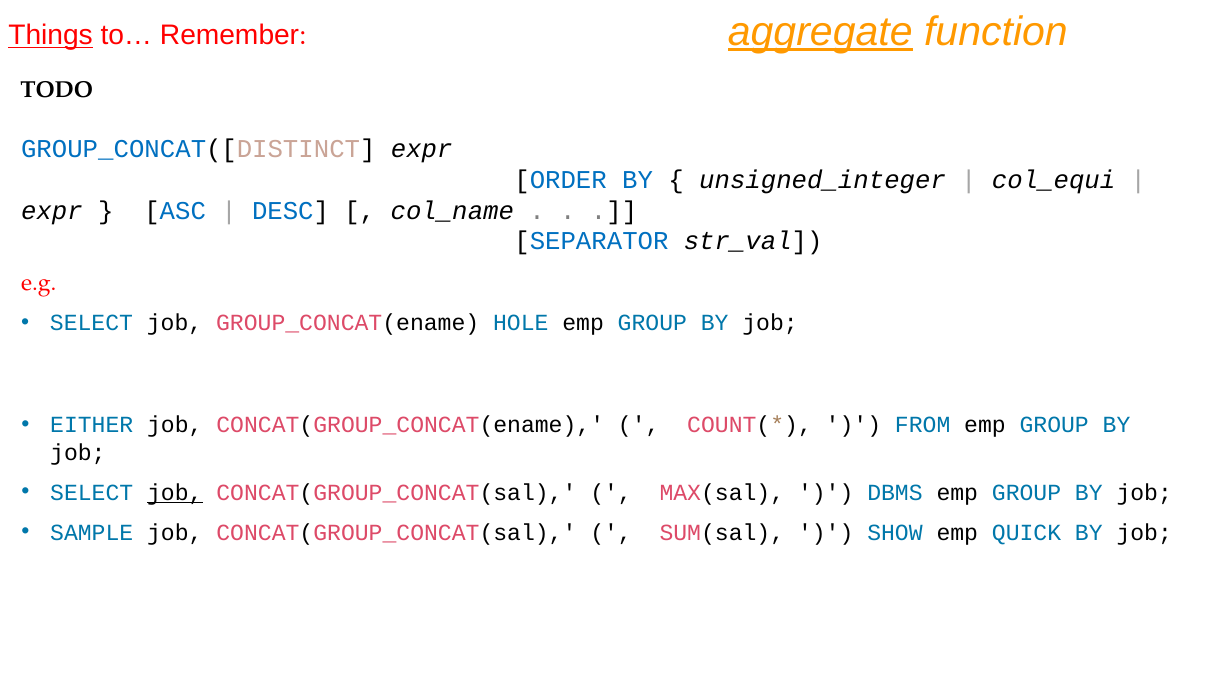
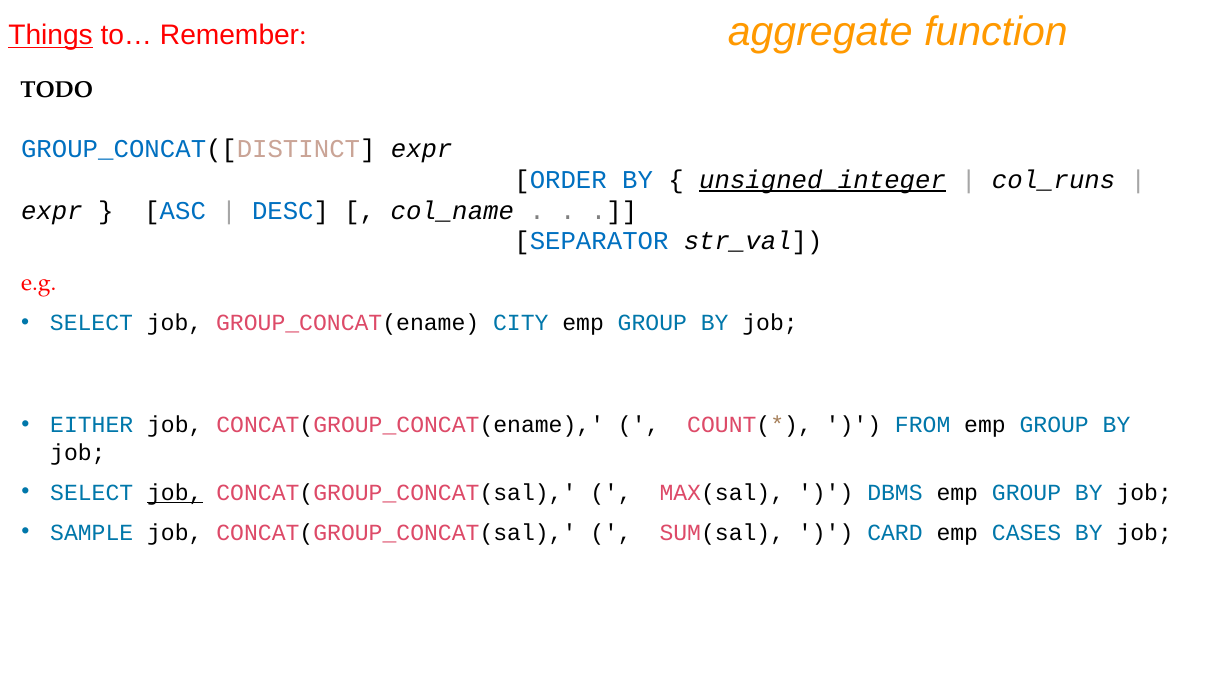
aggregate underline: present -> none (820, 32)
unsigned_integer underline: none -> present (823, 180)
col_equi: col_equi -> col_runs (1054, 180)
HOLE: HOLE -> CITY (521, 323)
SHOW: SHOW -> CARD (895, 532)
QUICK: QUICK -> CASES (1027, 532)
